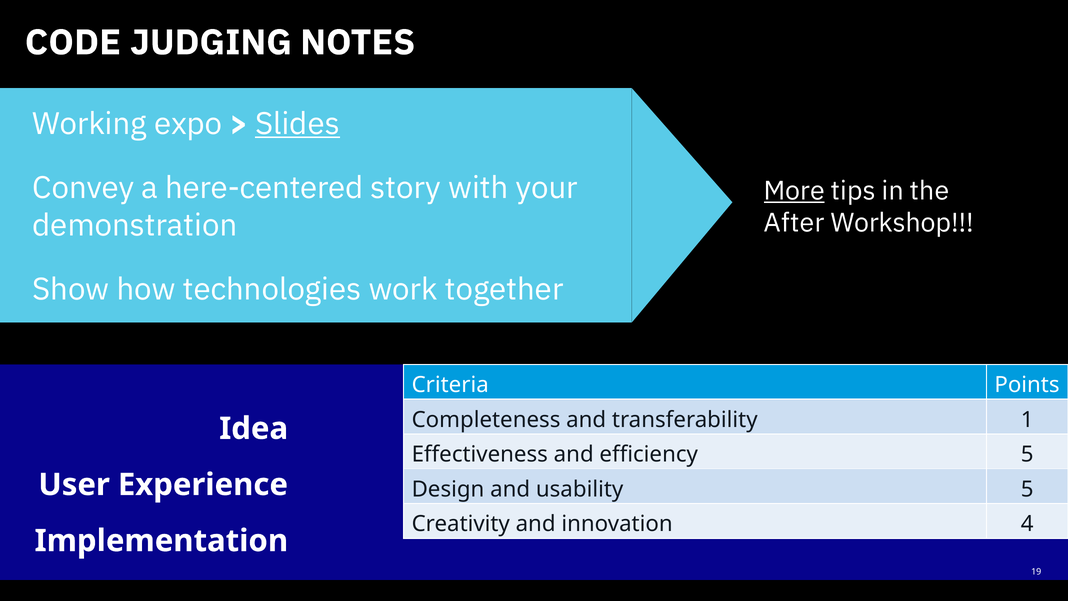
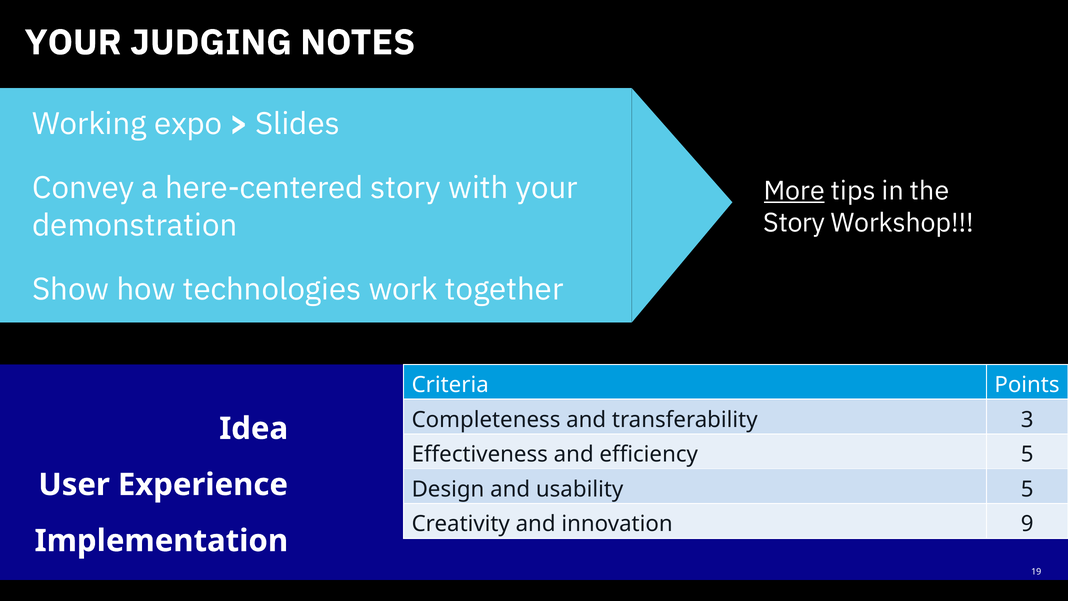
CODE: CODE -> YOUR (73, 43)
Slides underline: present -> none (297, 124)
After: After -> Story (794, 223)
1: 1 -> 3 (1027, 420)
4: 4 -> 9 (1027, 524)
